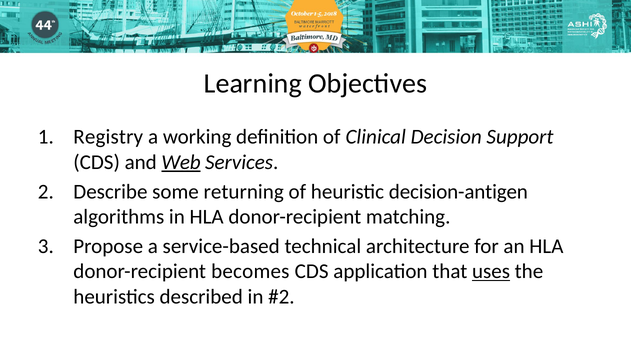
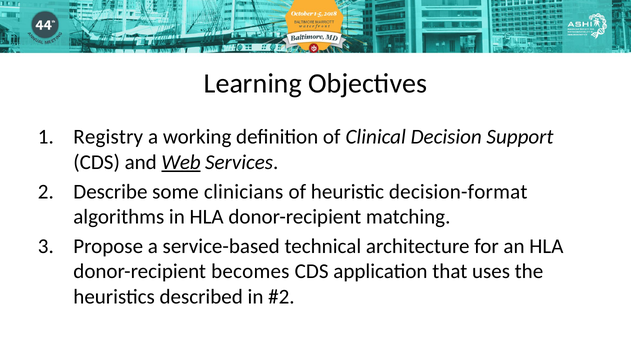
returning: returning -> clinicians (244, 192)
decision-antigen: decision-antigen -> decision-format (458, 192)
uses underline: present -> none (491, 271)
